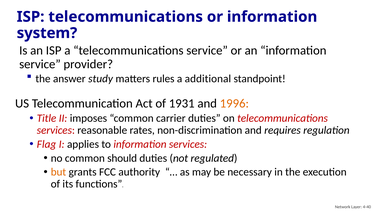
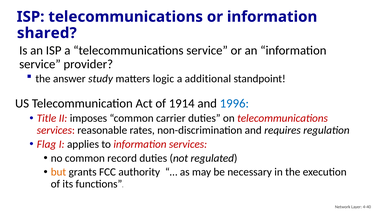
system: system -> shared (47, 33)
rules: rules -> logic (163, 79)
1931: 1931 -> 1914 (182, 104)
1996 colour: orange -> blue (234, 104)
should: should -> record (122, 158)
